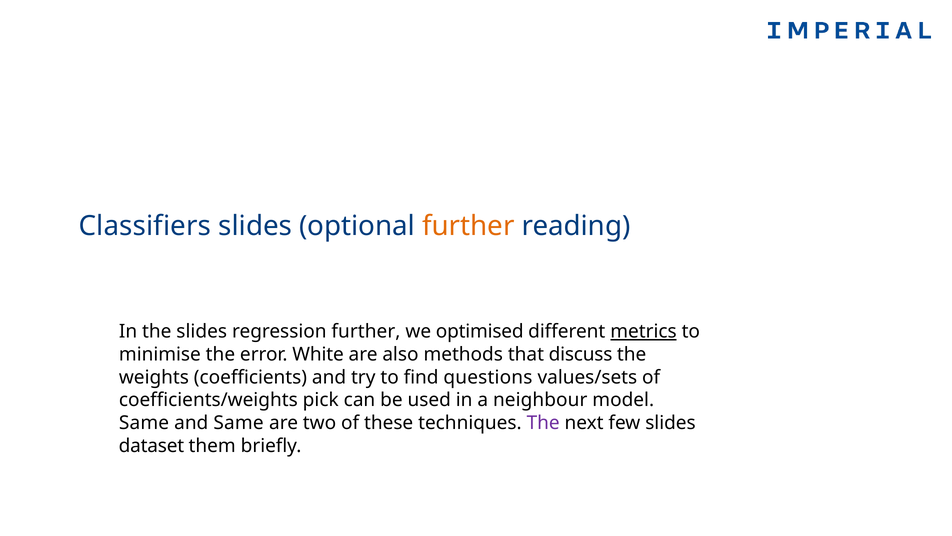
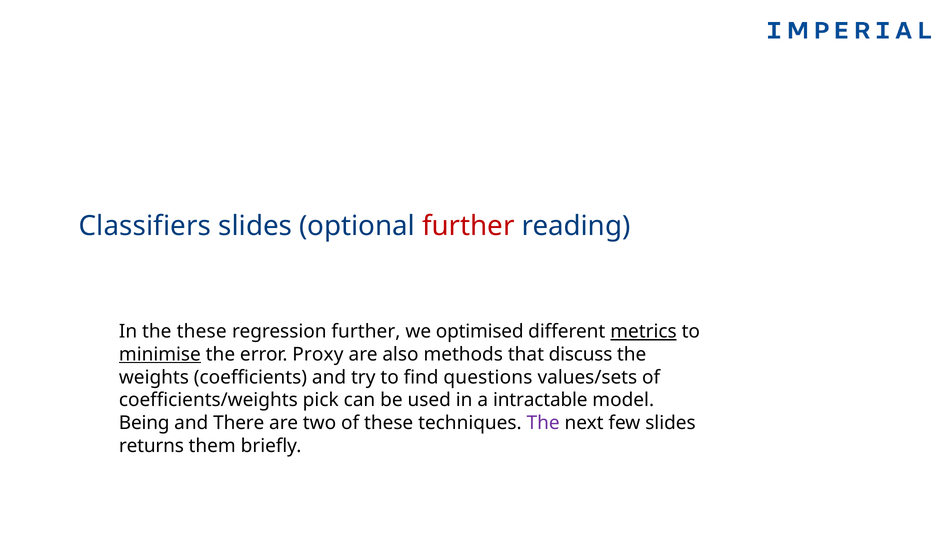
further colour: orange -> red (468, 226)
the slides: slides -> these (202, 331)
minimise underline: none -> present (160, 354)
White: White -> Proxy (318, 354)
neighbour: neighbour -> intractable (540, 400)
Same: Same -> Being (144, 423)
and Same: Same -> There (239, 423)
dataset: dataset -> returns (151, 445)
